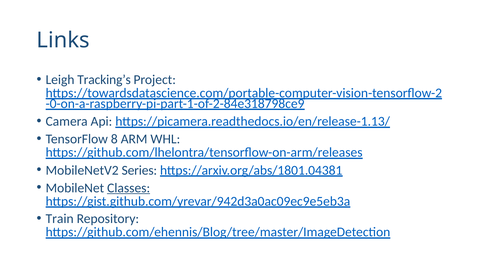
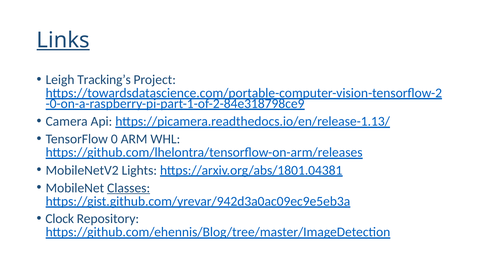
Links underline: none -> present (63, 40)
8: 8 -> 0 (114, 139)
Series: Series -> Lights (139, 170)
Train: Train -> Clock (60, 219)
